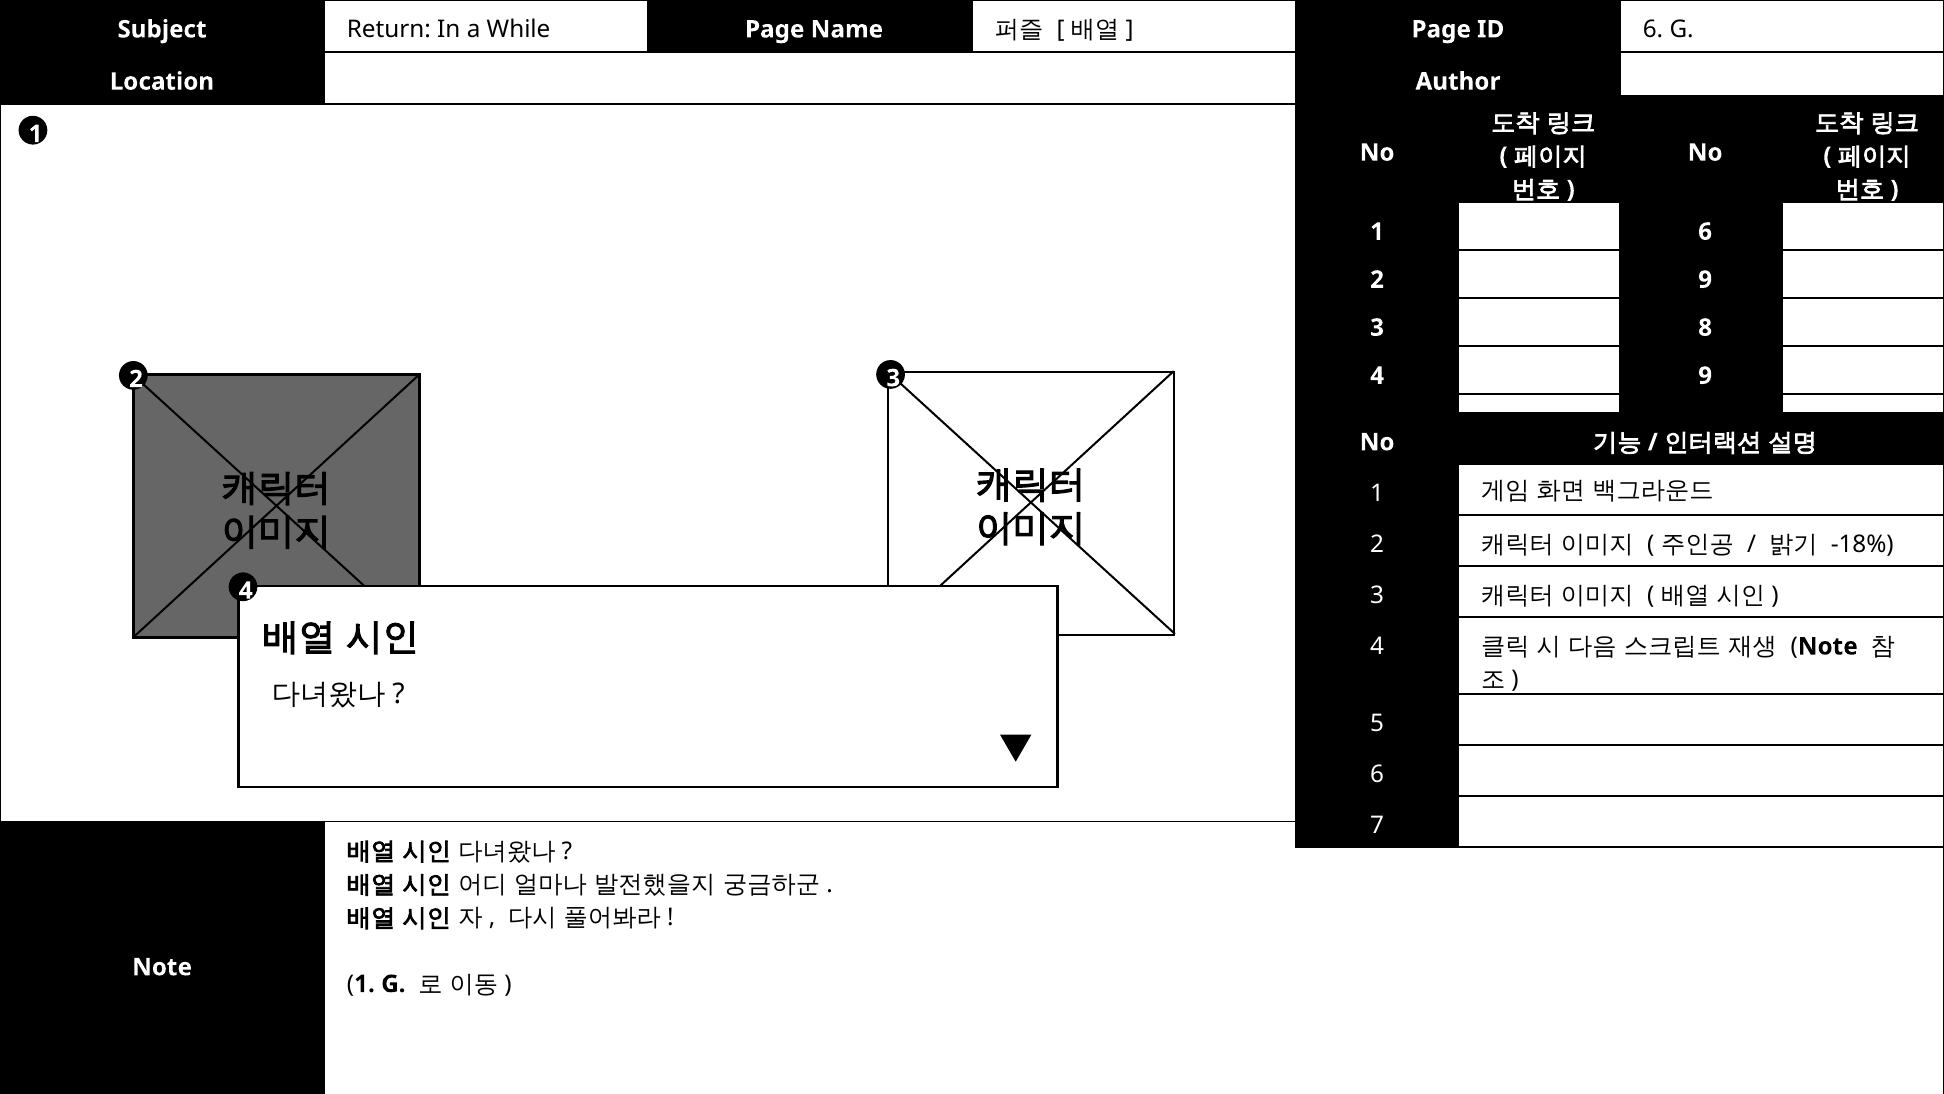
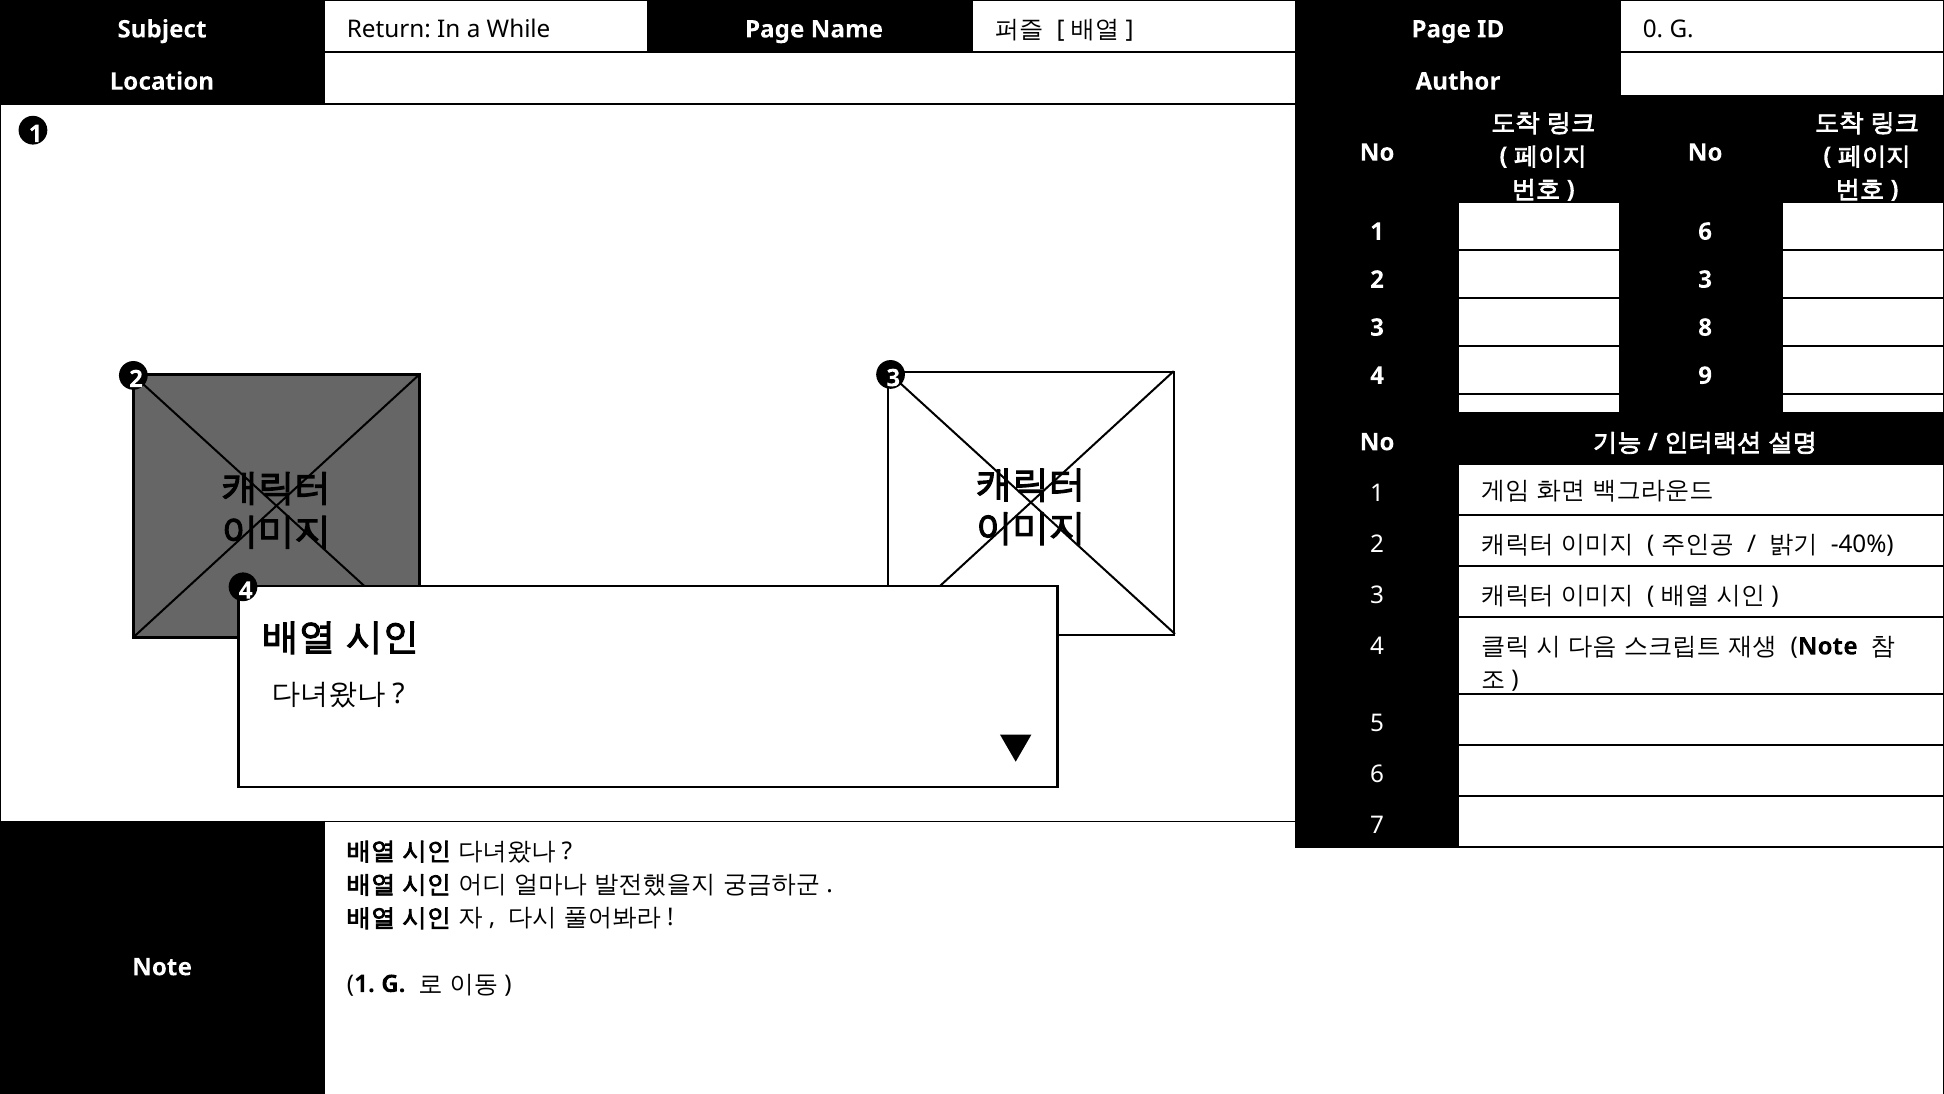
ID 6: 6 -> 0 (1653, 29)
9: 9 -> 3 (1705, 280)
-18%: -18% -> -40% (1862, 544)
